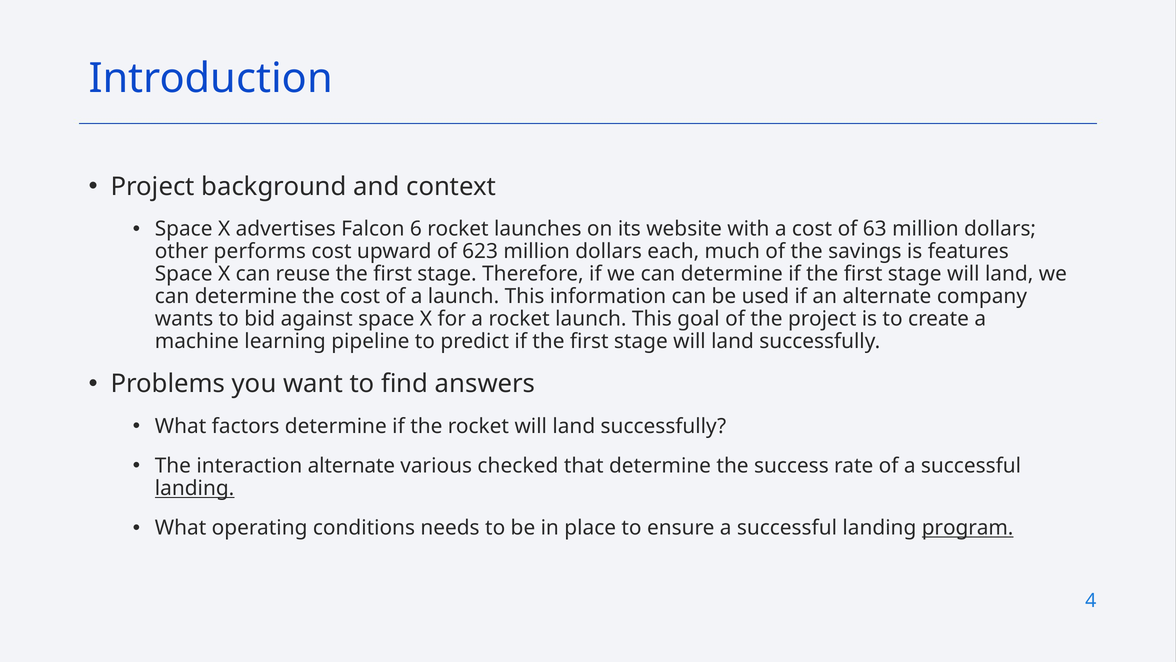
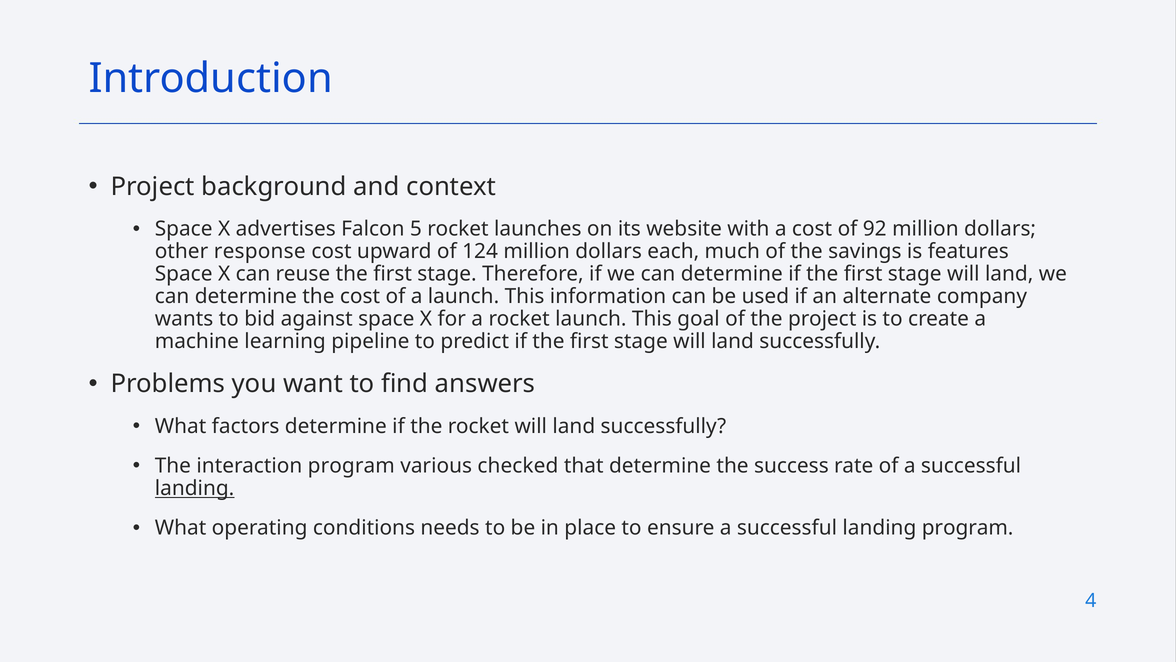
6: 6 -> 5 (416, 229)
63: 63 -> 92 (875, 229)
performs: performs -> response (260, 251)
623: 623 -> 124 (480, 251)
interaction alternate: alternate -> program (351, 466)
program underline: present -> none (968, 528)
